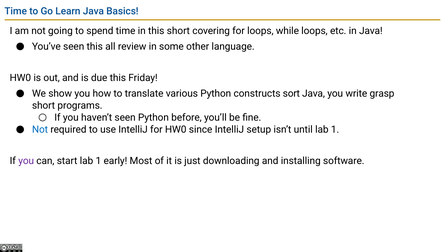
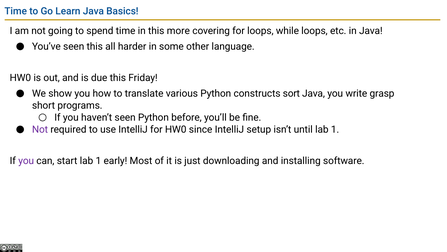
this short: short -> more (178, 31)
review: review -> harder (132, 46)
Not colour: blue -> purple (40, 129)
